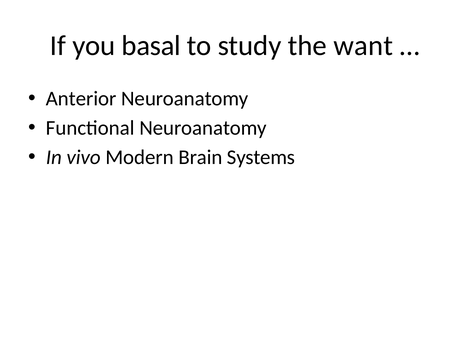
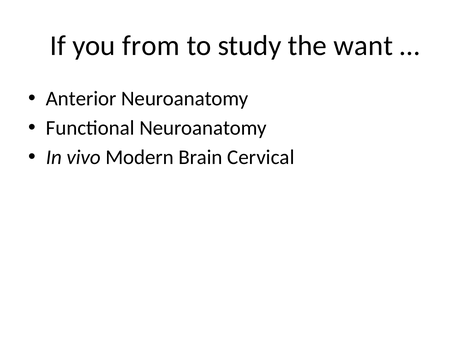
basal: basal -> from (151, 45)
Systems: Systems -> Cervical (261, 157)
